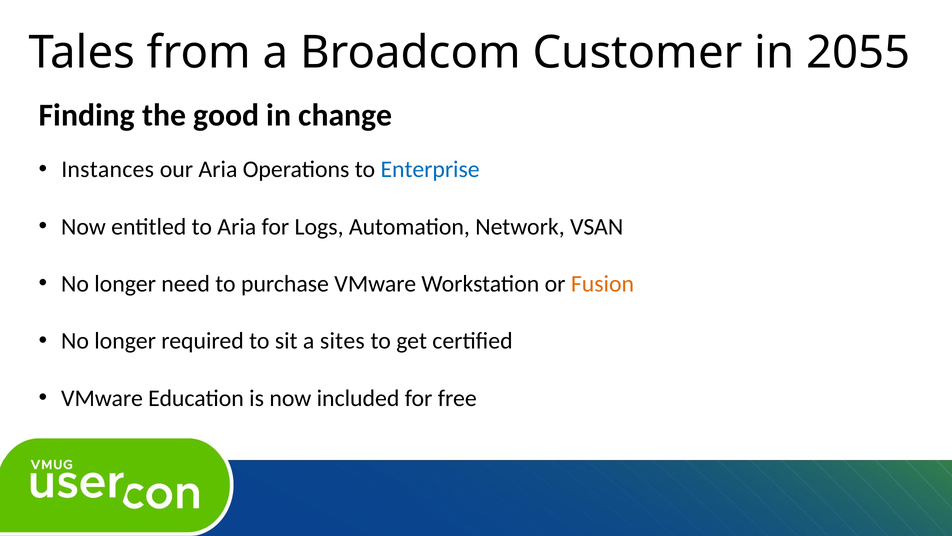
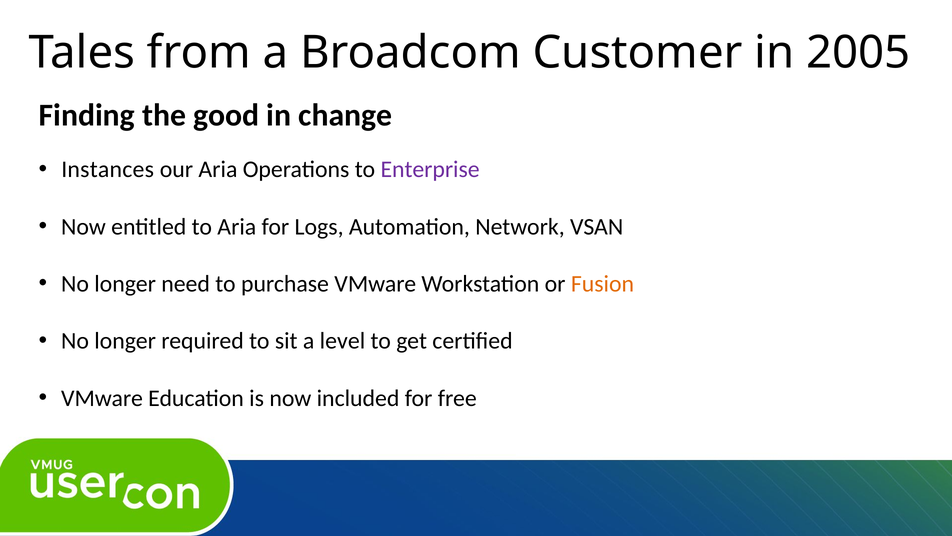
2055: 2055 -> 2005 (858, 53)
Enterprise colour: blue -> purple (430, 169)
sites: sites -> level (342, 341)
